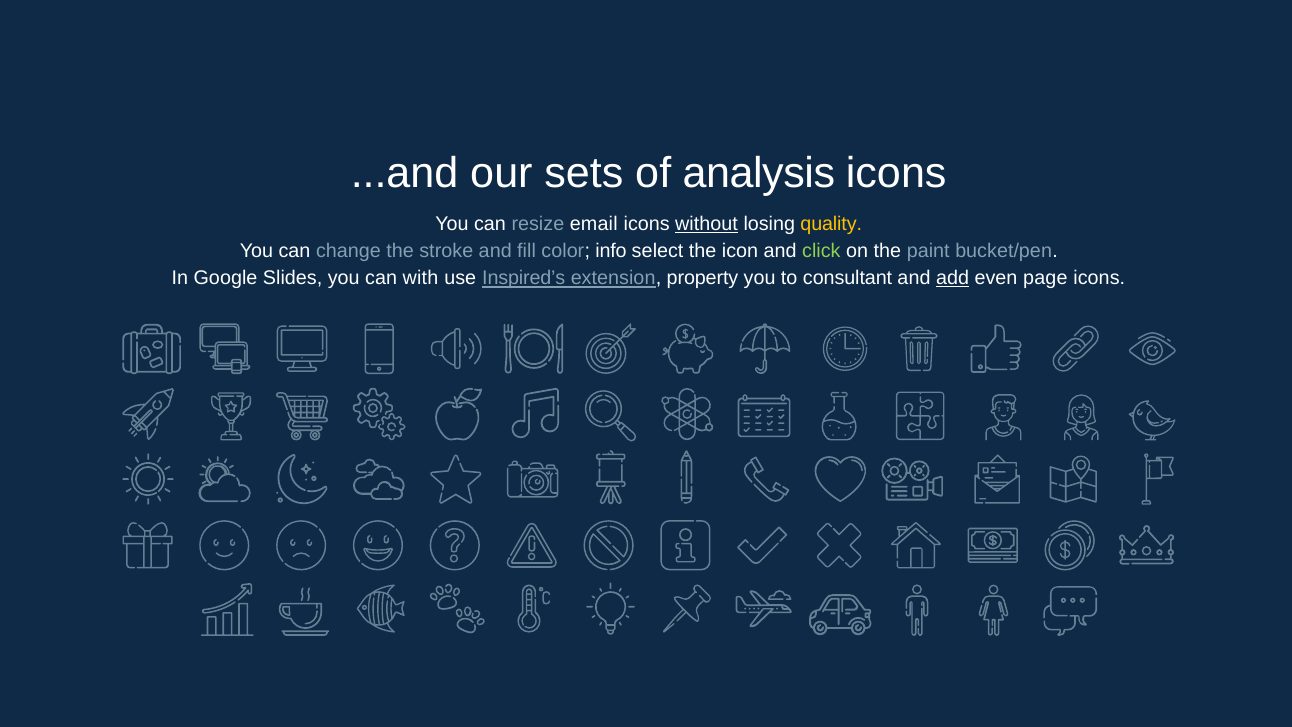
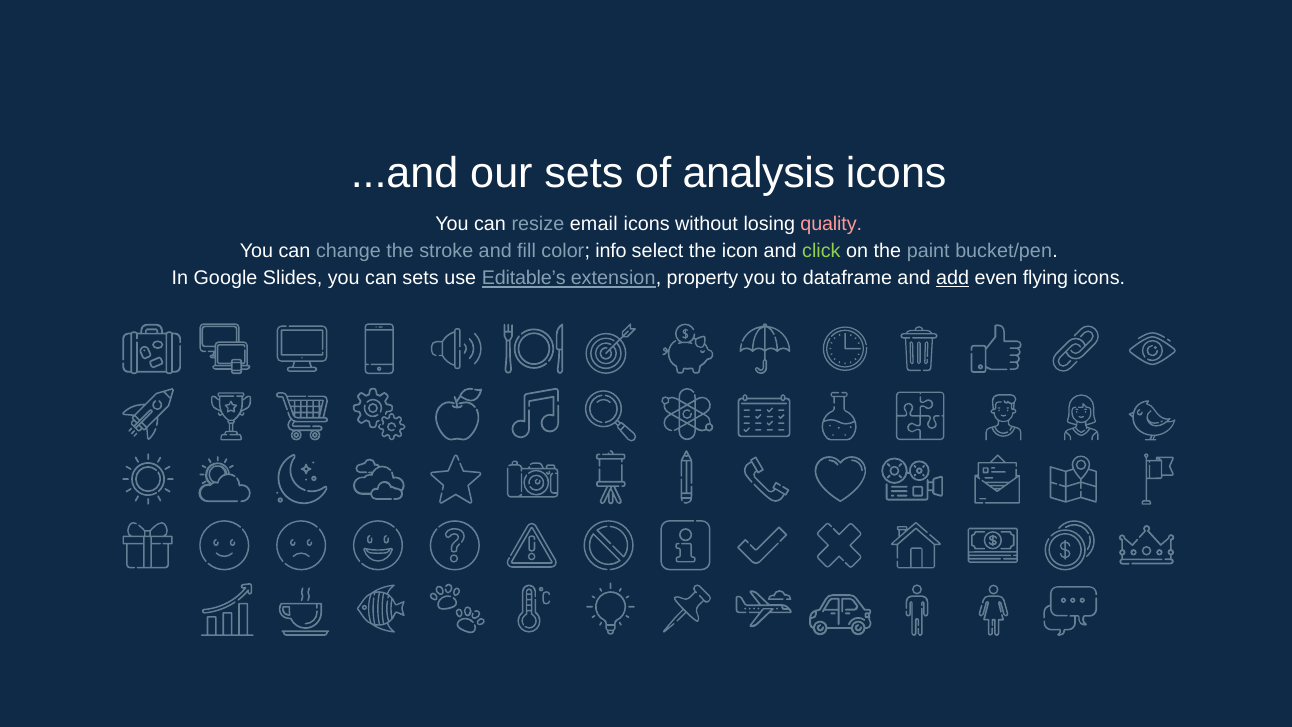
without underline: present -> none (706, 224)
quality colour: yellow -> pink (831, 224)
can with: with -> sets (421, 278)
Inspired’s: Inspired’s -> Editable’s (524, 278)
consultant: consultant -> dataframe (848, 278)
page: page -> flying (1046, 278)
